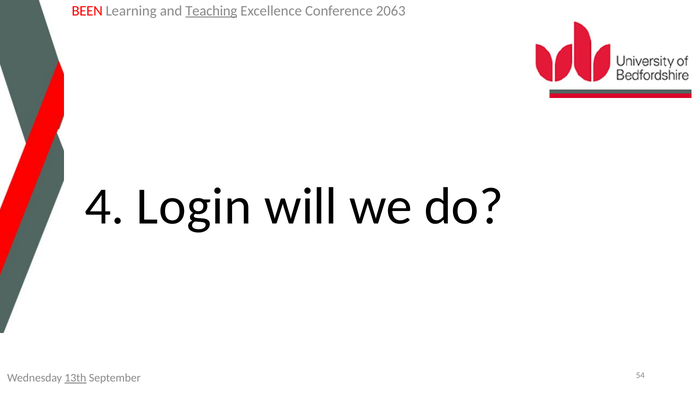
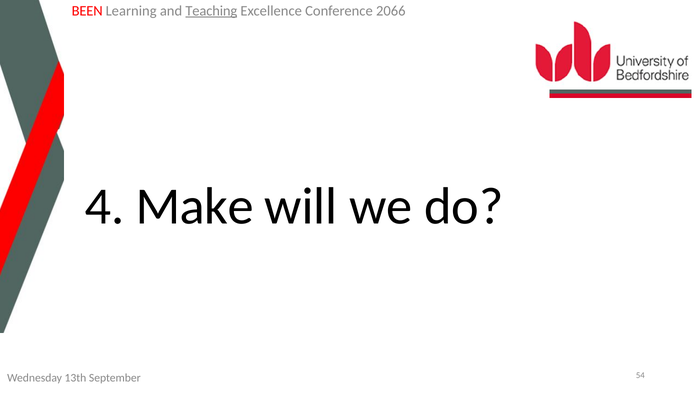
2063: 2063 -> 2066 (391, 11)
Login: Login -> Make (195, 206)
13th underline: present -> none (75, 378)
